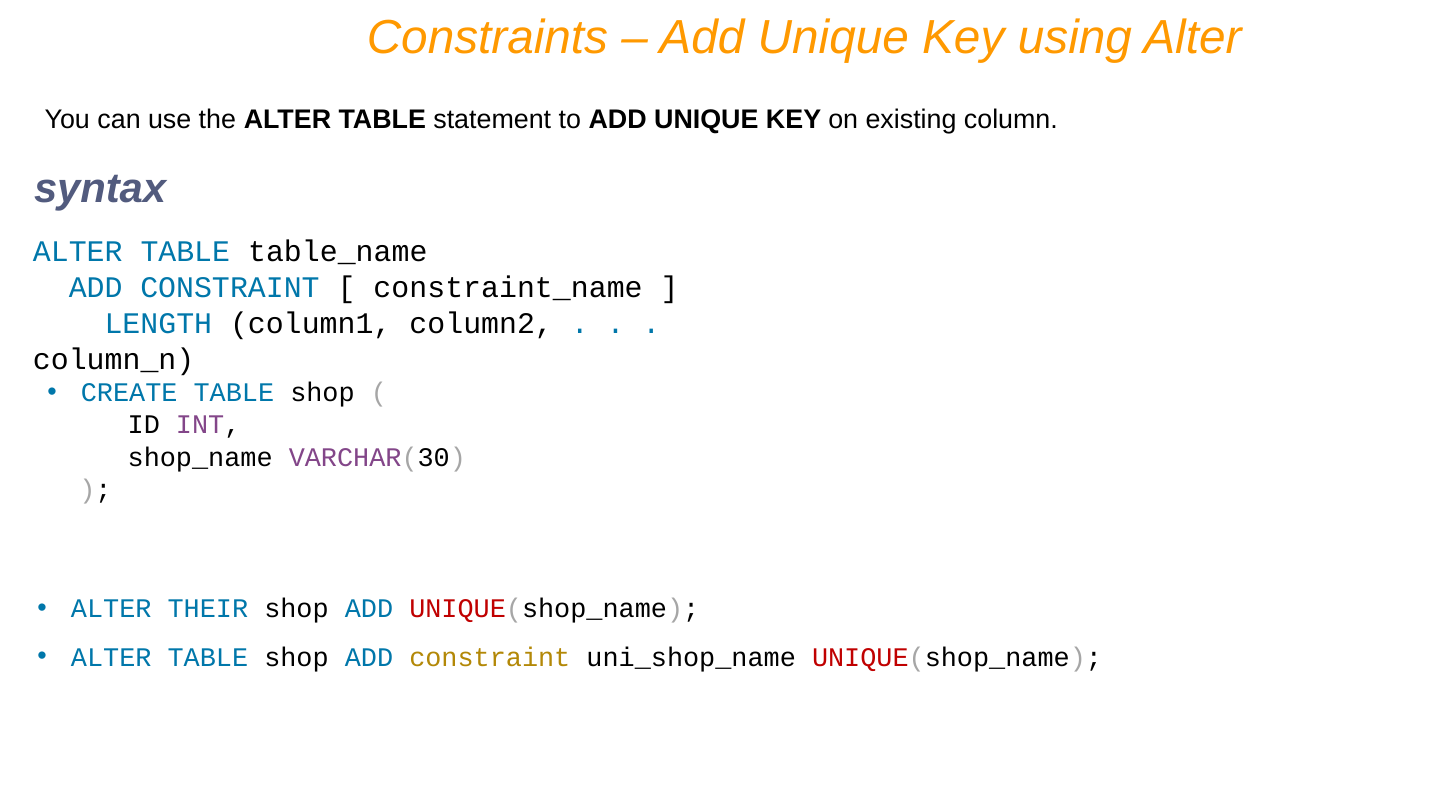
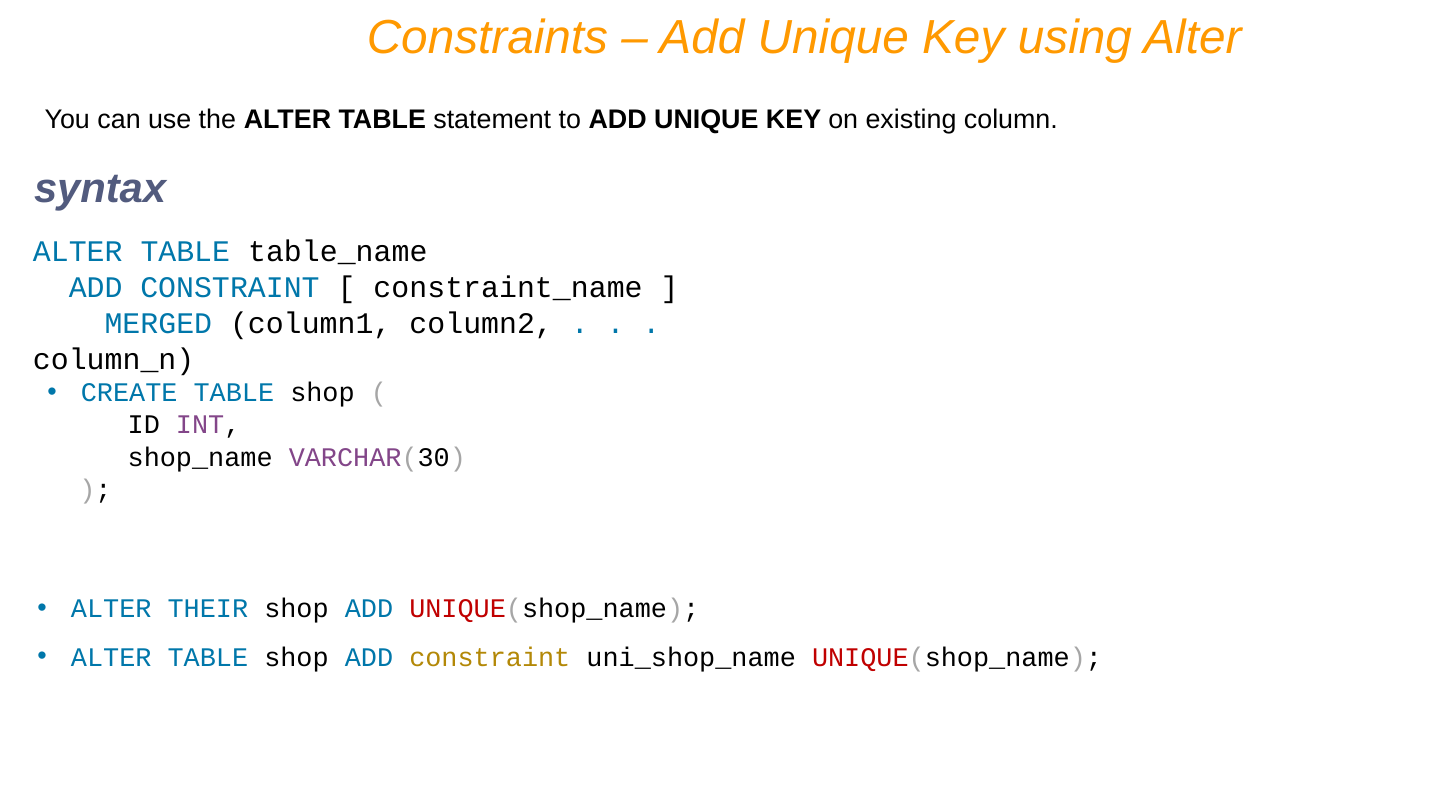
LENGTH: LENGTH -> MERGED (158, 324)
